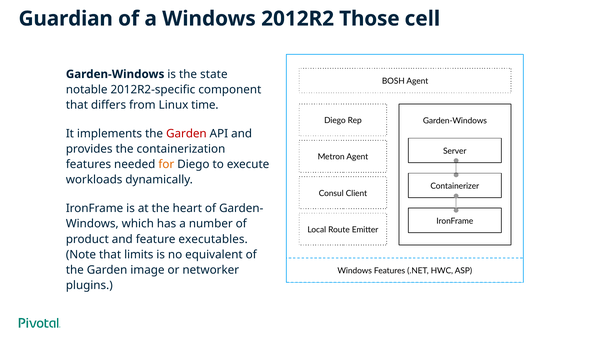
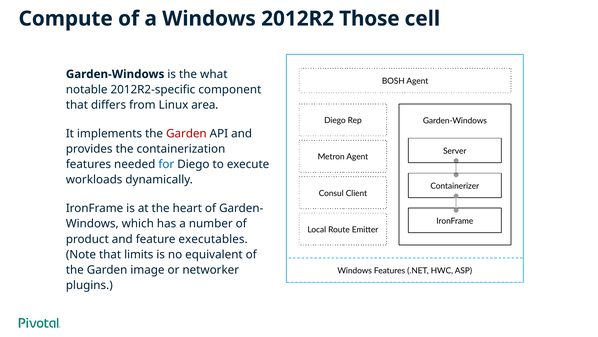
Guardian: Guardian -> Compute (66, 19)
state: state -> what (214, 74)
time: time -> area (205, 105)
for colour: orange -> blue (166, 164)
